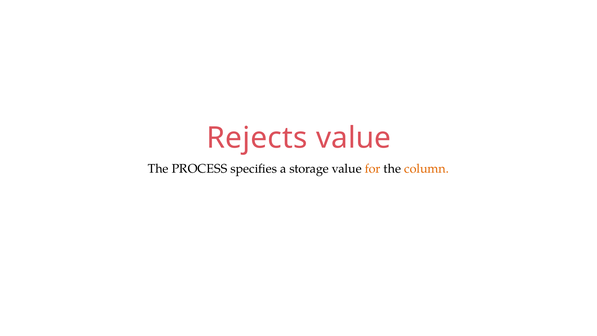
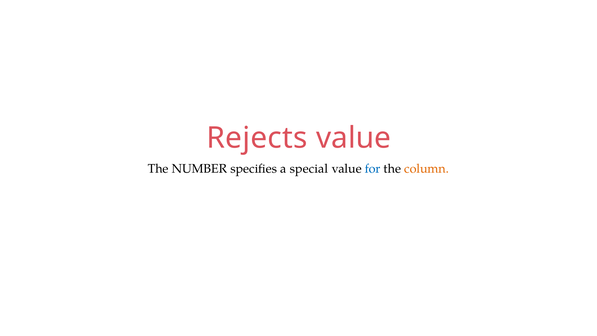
PROCESS: PROCESS -> NUMBER (199, 169)
storage: storage -> special (309, 169)
for colour: orange -> blue (373, 169)
